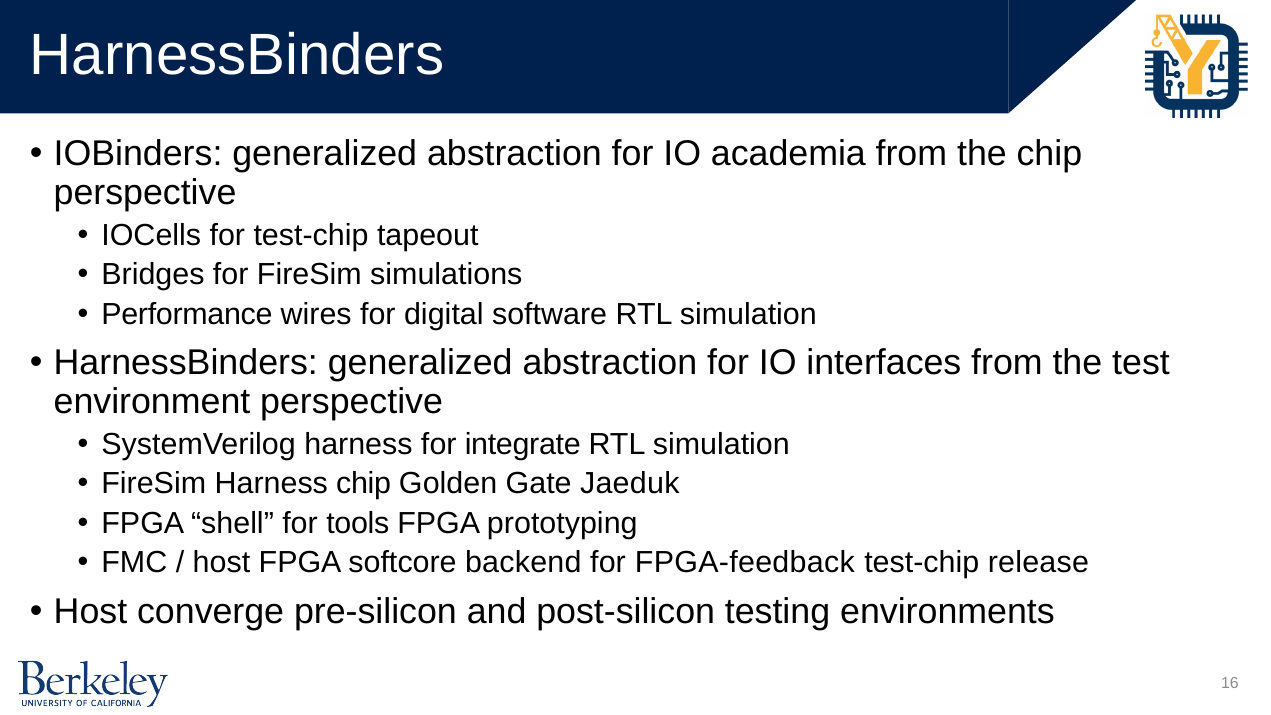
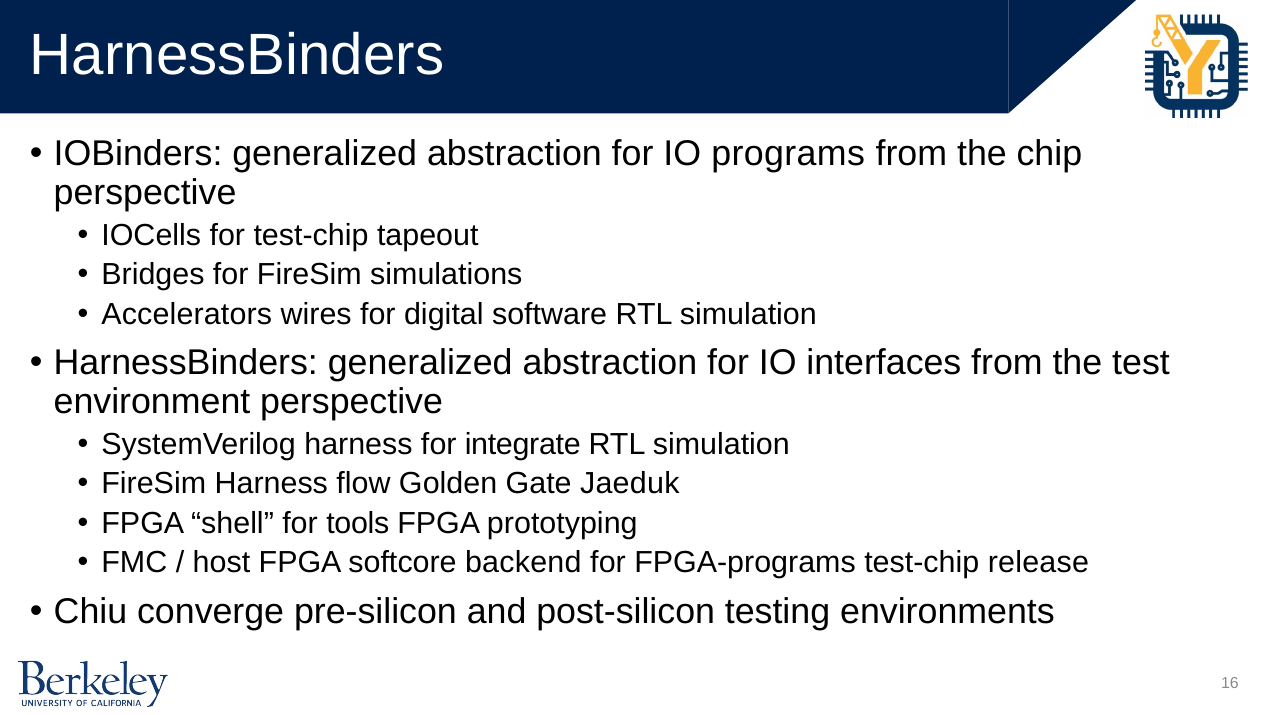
academia: academia -> programs (788, 154)
Performance: Performance -> Accelerators (187, 314)
Harness chip: chip -> flow (363, 484)
FPGA-feedback: FPGA-feedback -> FPGA-programs (745, 563)
Host: Host -> Chiu (90, 612)
